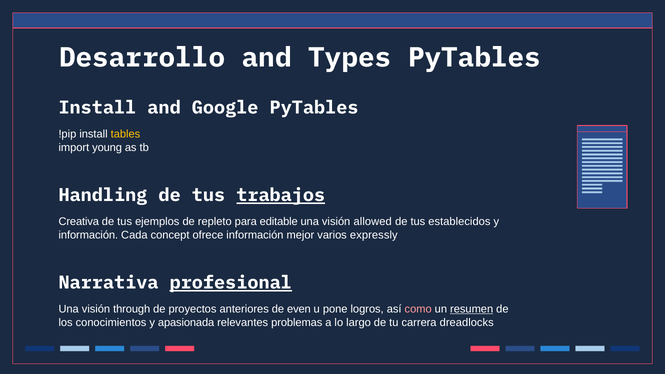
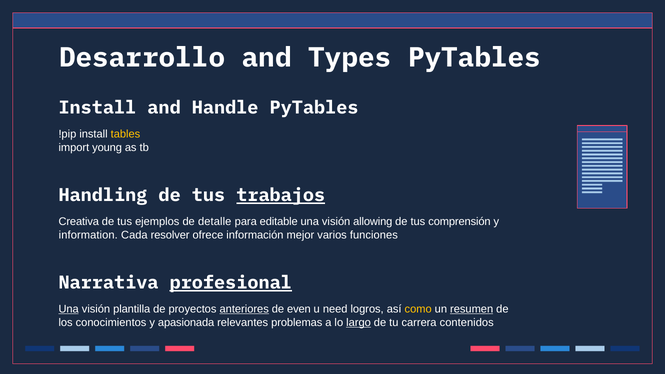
Google: Google -> Handle (225, 108)
repleto: repleto -> detalle (215, 222)
allowed: allowed -> allowing (373, 222)
establecidos: establecidos -> comprensión (459, 222)
información: información -> information (88, 235)
concept: concept -> resolver (170, 235)
expressly: expressly -> funciones (374, 235)
Una underline: none -> present (69, 309)
through: through -> plantilla (132, 309)
anteriores underline: none -> present (244, 309)
pone: pone -> need (335, 309)
como colour: pink -> yellow (418, 309)
largo underline: none -> present (359, 322)
dreadlocks: dreadlocks -> contenidos (467, 322)
